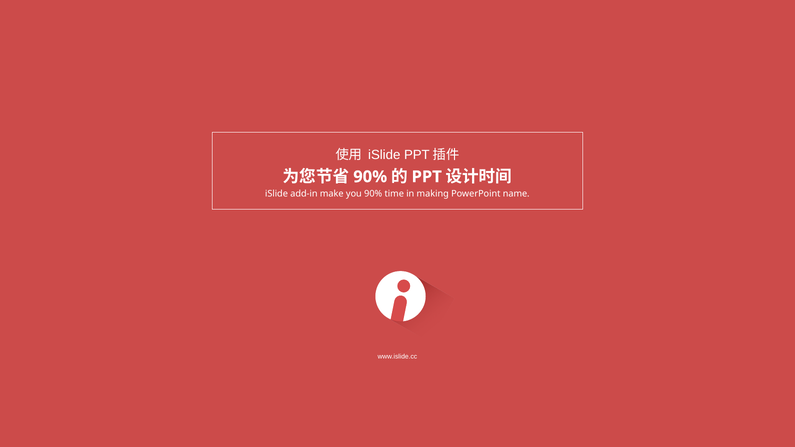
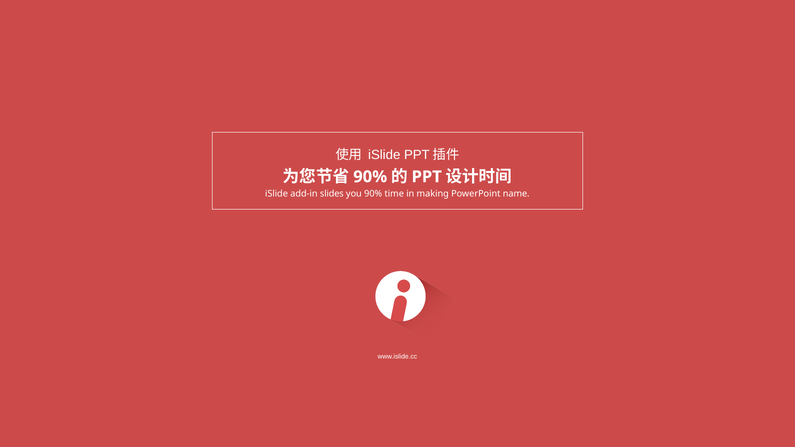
make: make -> slides (332, 194)
